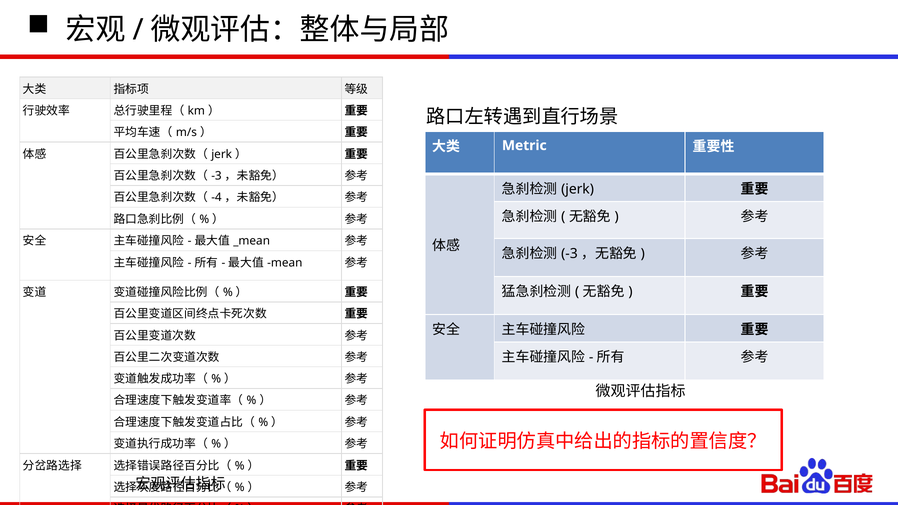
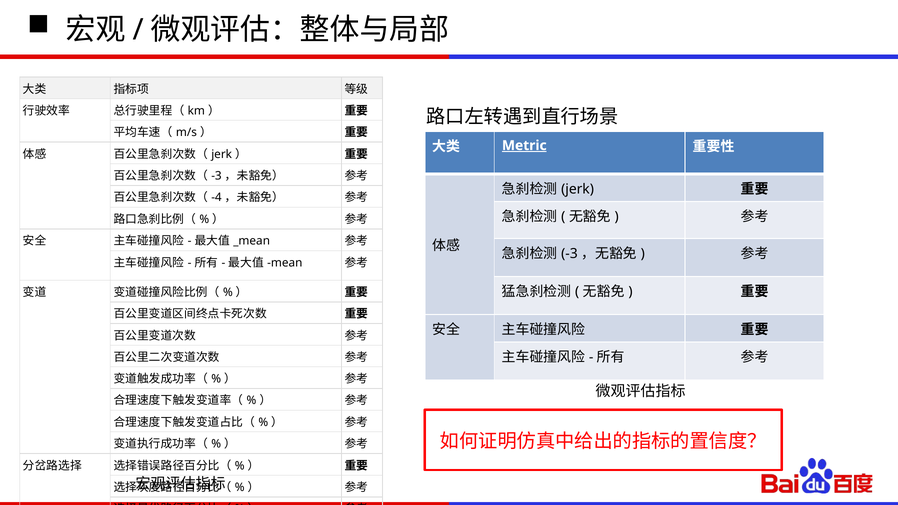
Metric underline: none -> present (524, 146)
